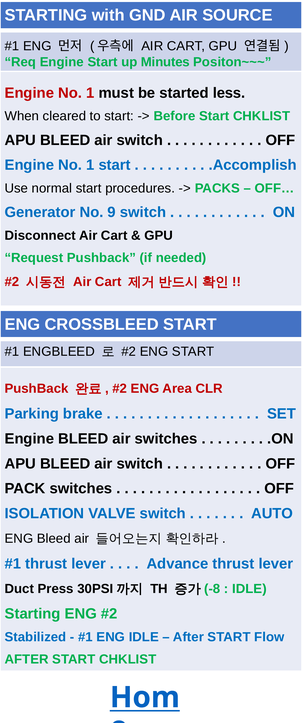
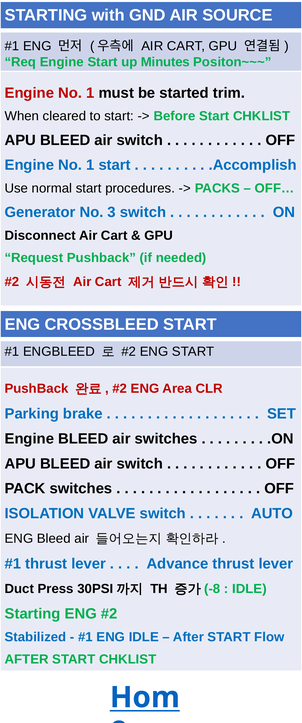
less: less -> trim (229, 93)
9: 9 -> 3 (112, 212)
